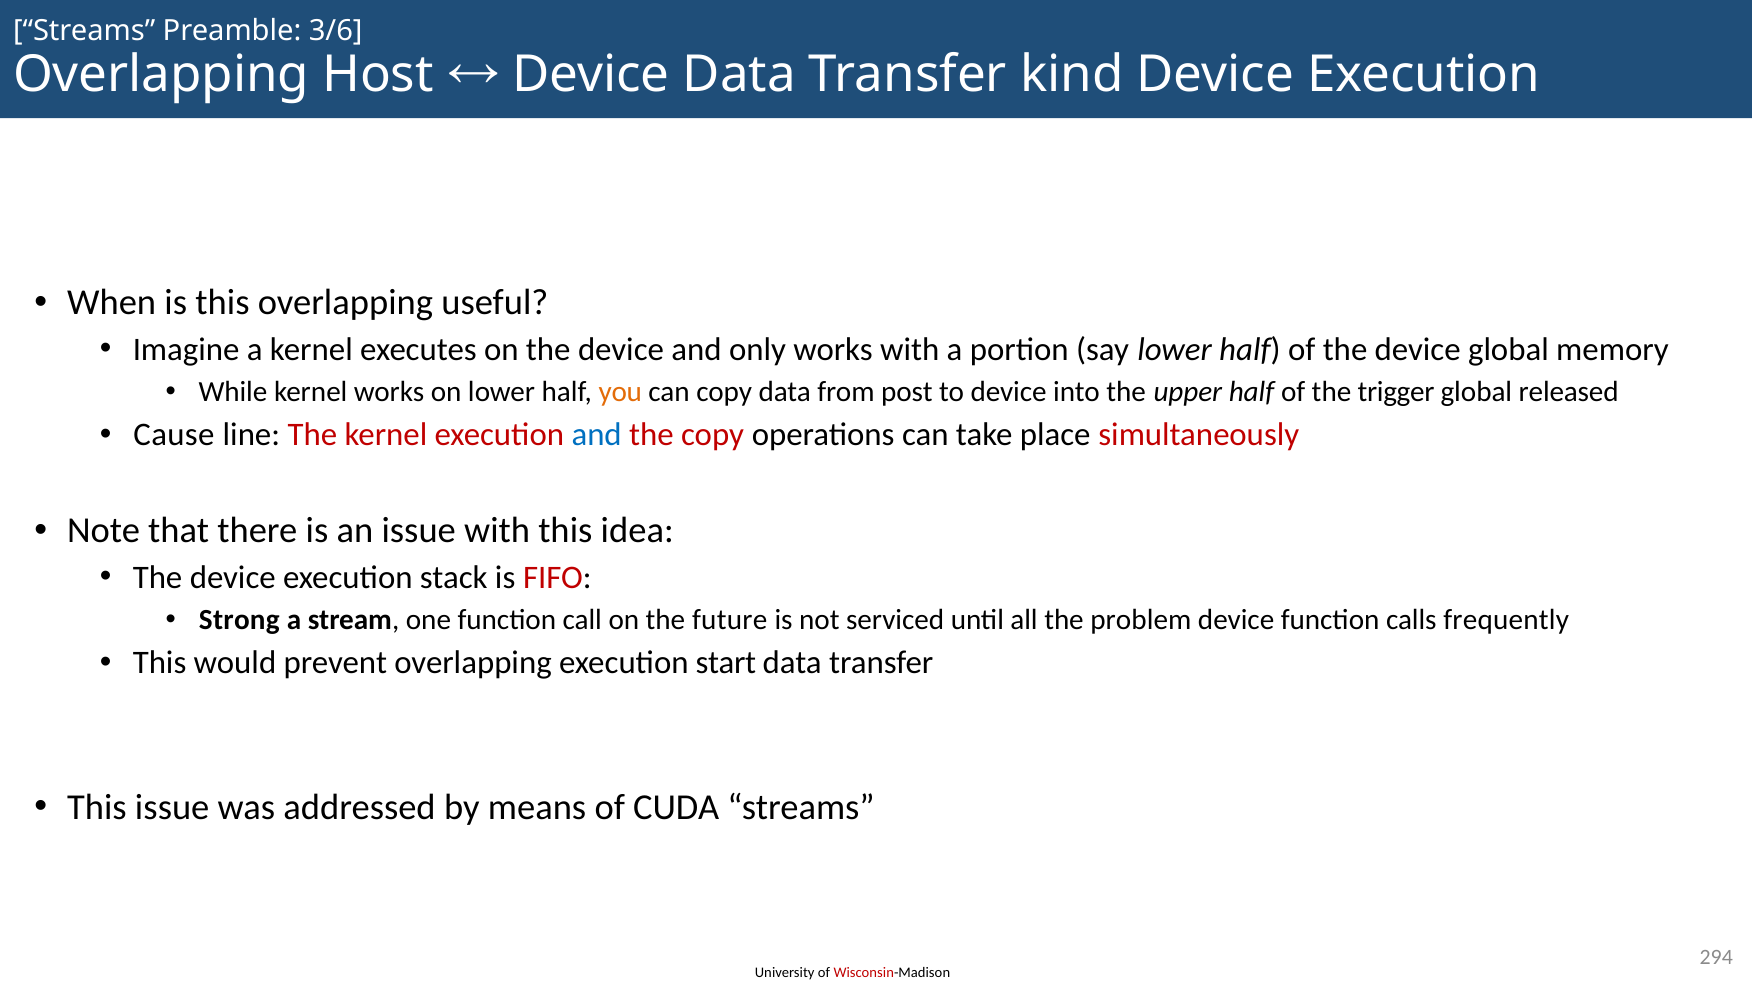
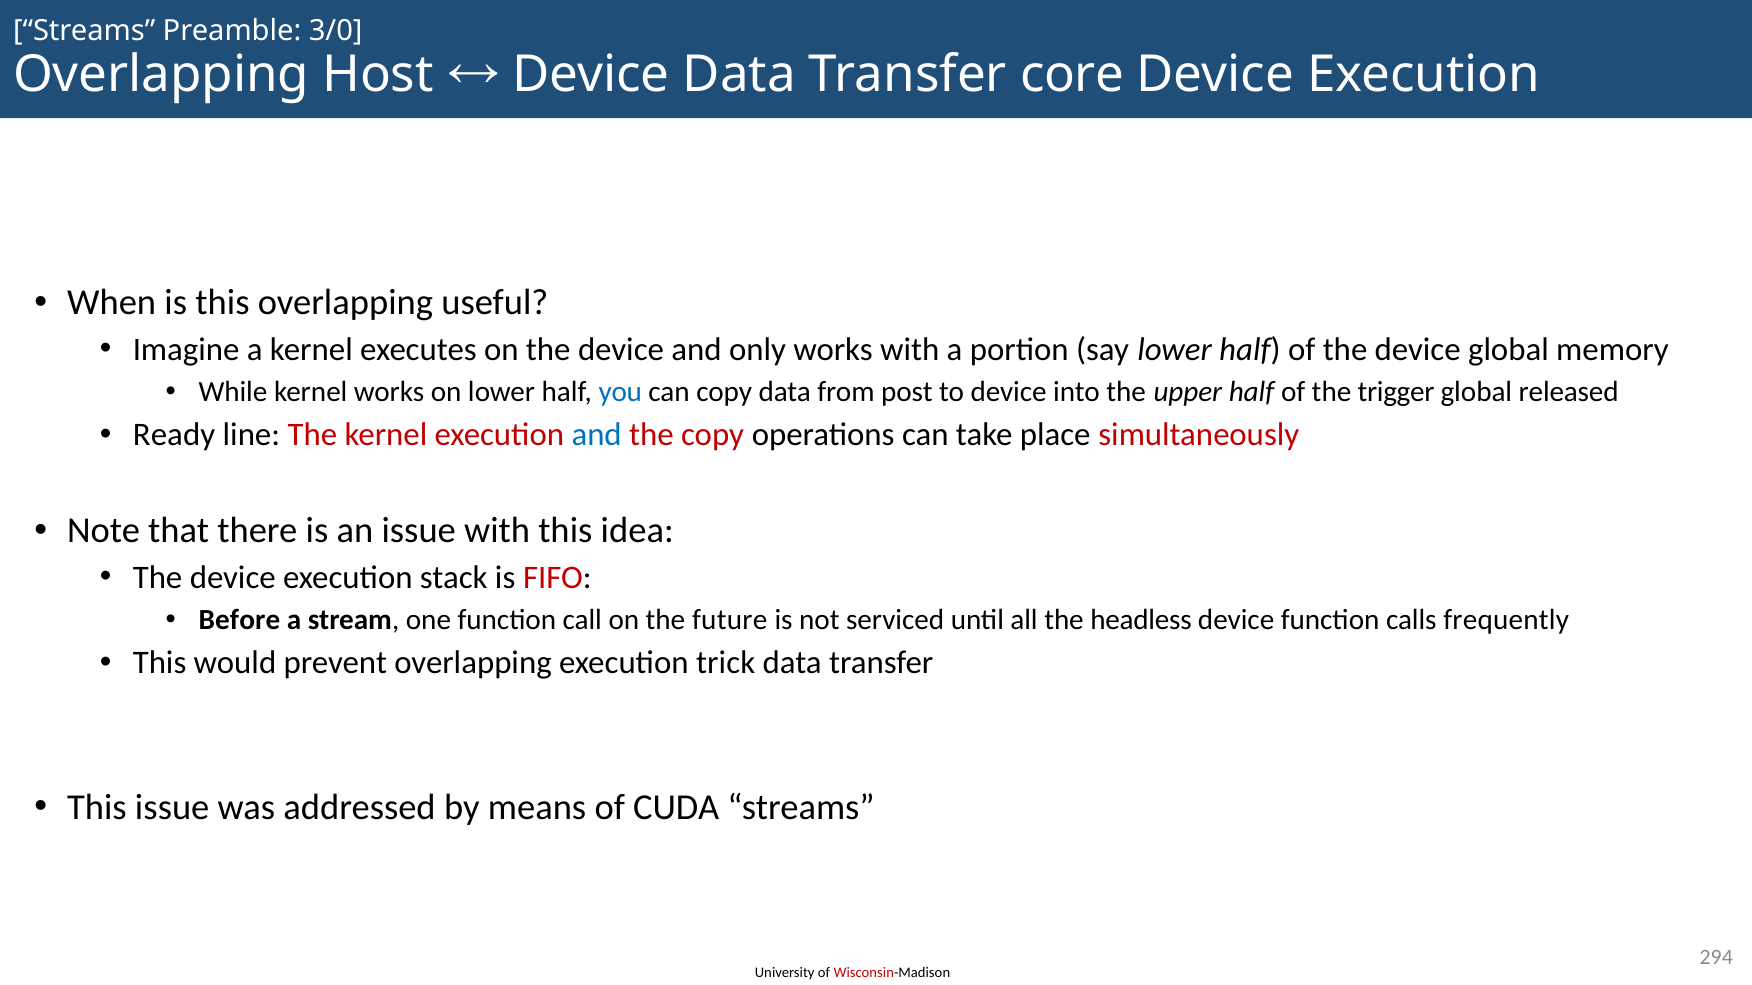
3/6: 3/6 -> 3/0 (336, 31)
kind: kind -> core (1072, 75)
you colour: orange -> blue (620, 392)
Cause: Cause -> Ready (174, 435)
Strong: Strong -> Before (239, 620)
problem: problem -> headless (1141, 620)
start: start -> trick (726, 663)
